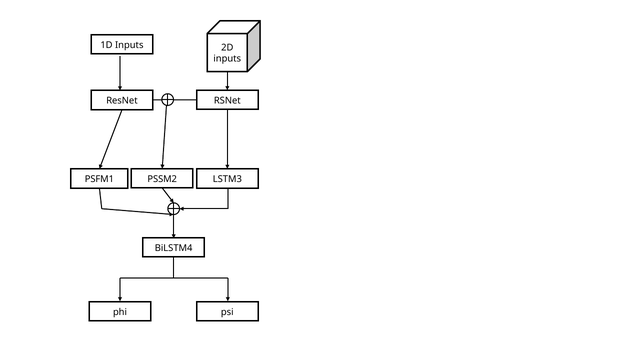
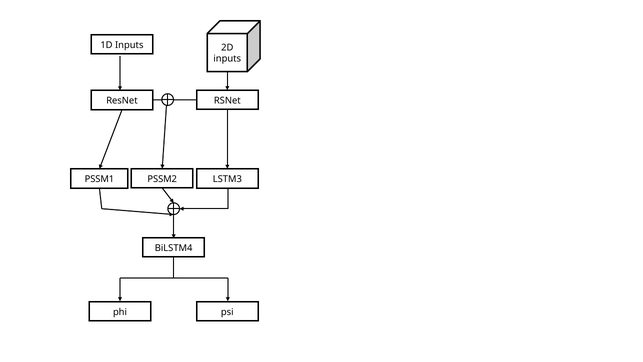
PSFM1: PSFM1 -> PSSM1 (99, 179)
